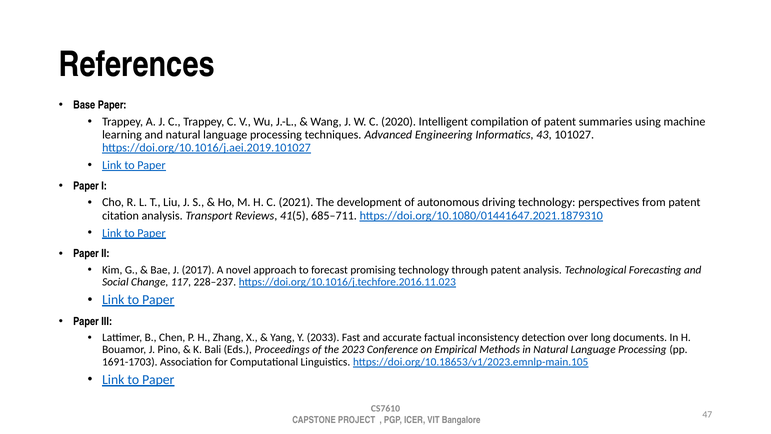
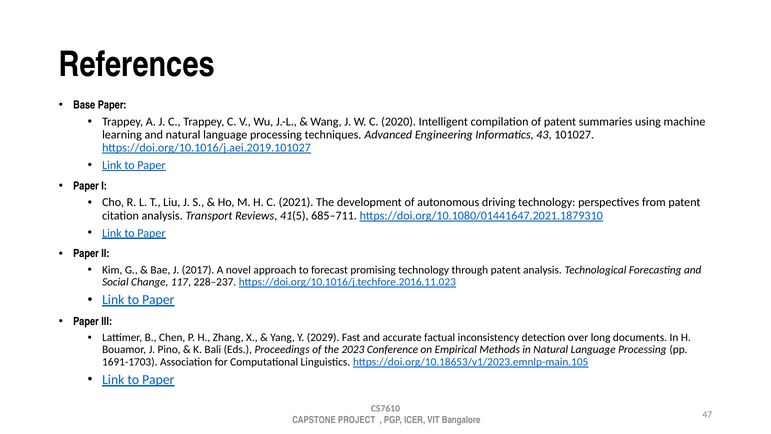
2033: 2033 -> 2029 (323, 337)
